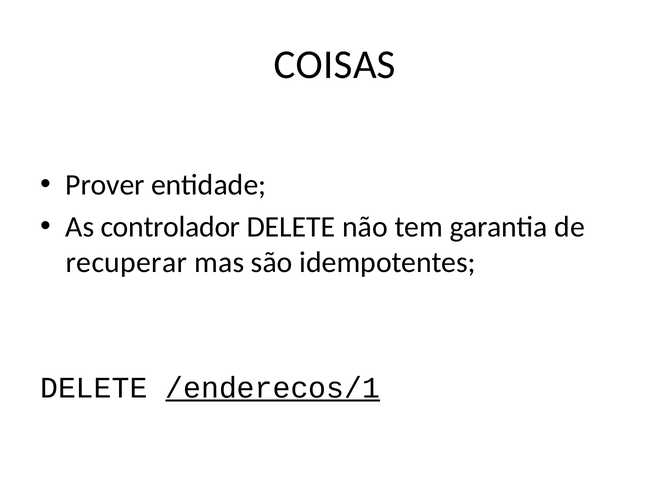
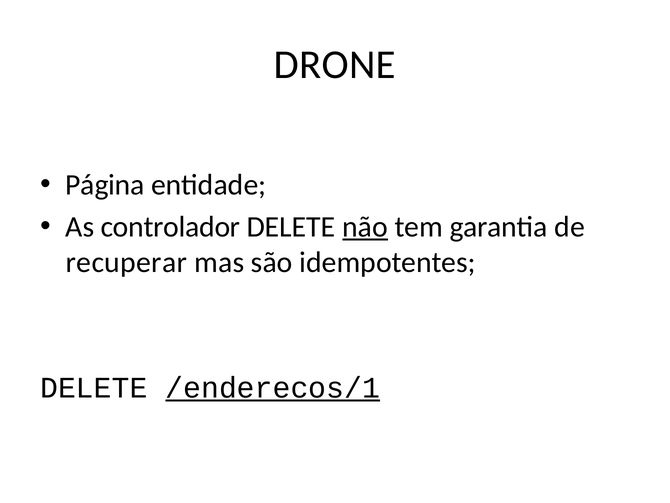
COISAS: COISAS -> DRONE (335, 65)
Prover: Prover -> Página (105, 185)
não underline: none -> present (365, 227)
